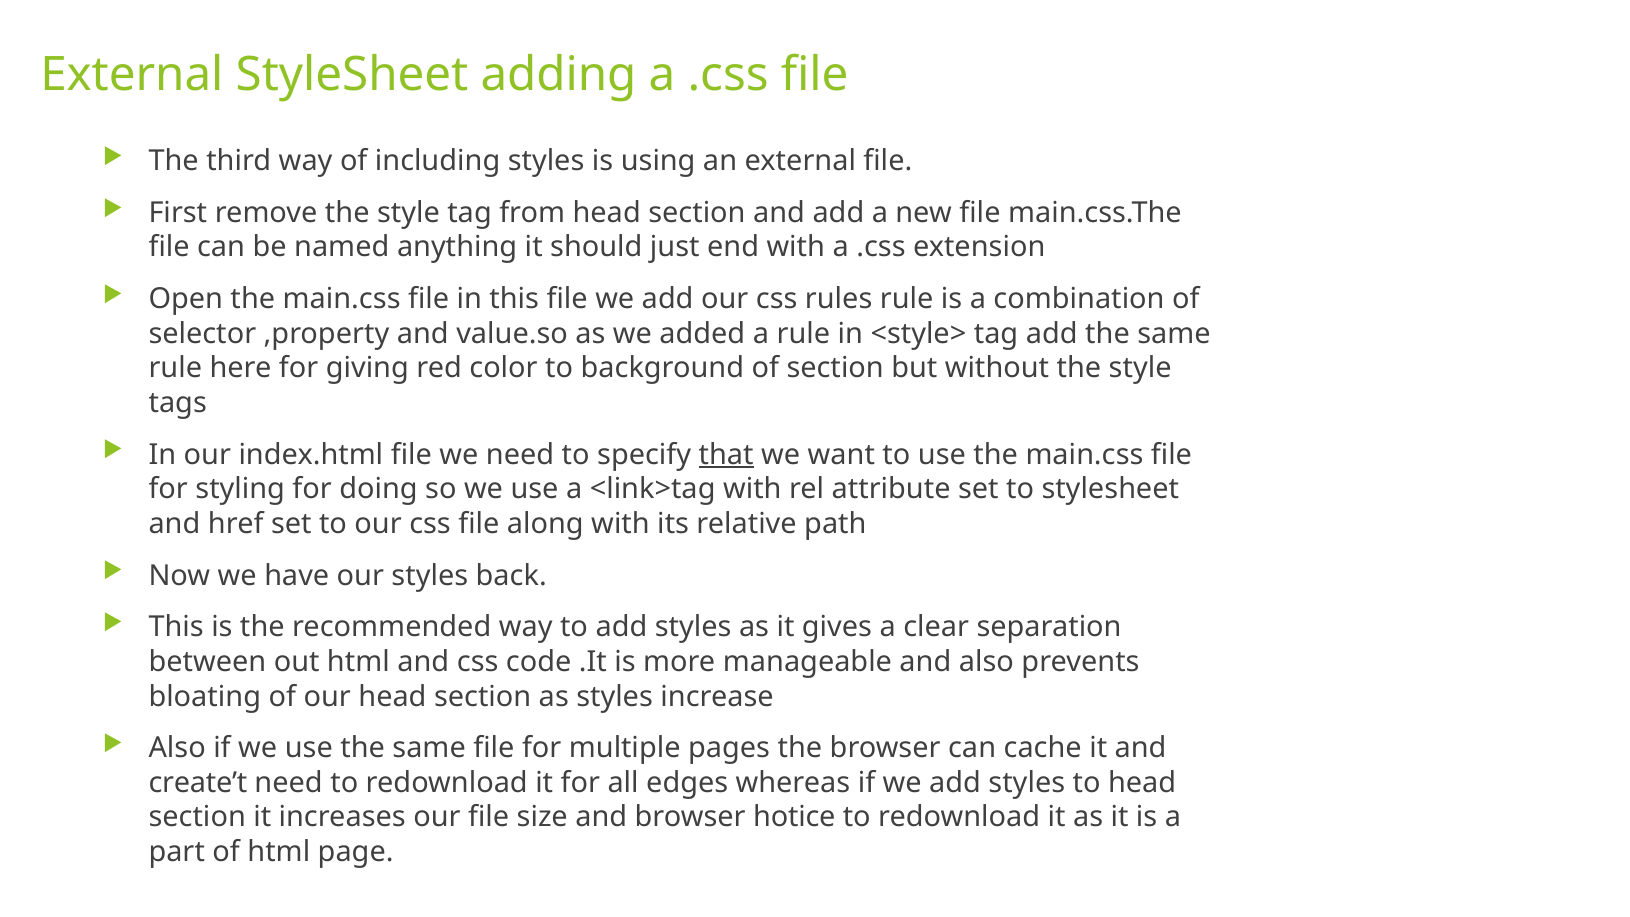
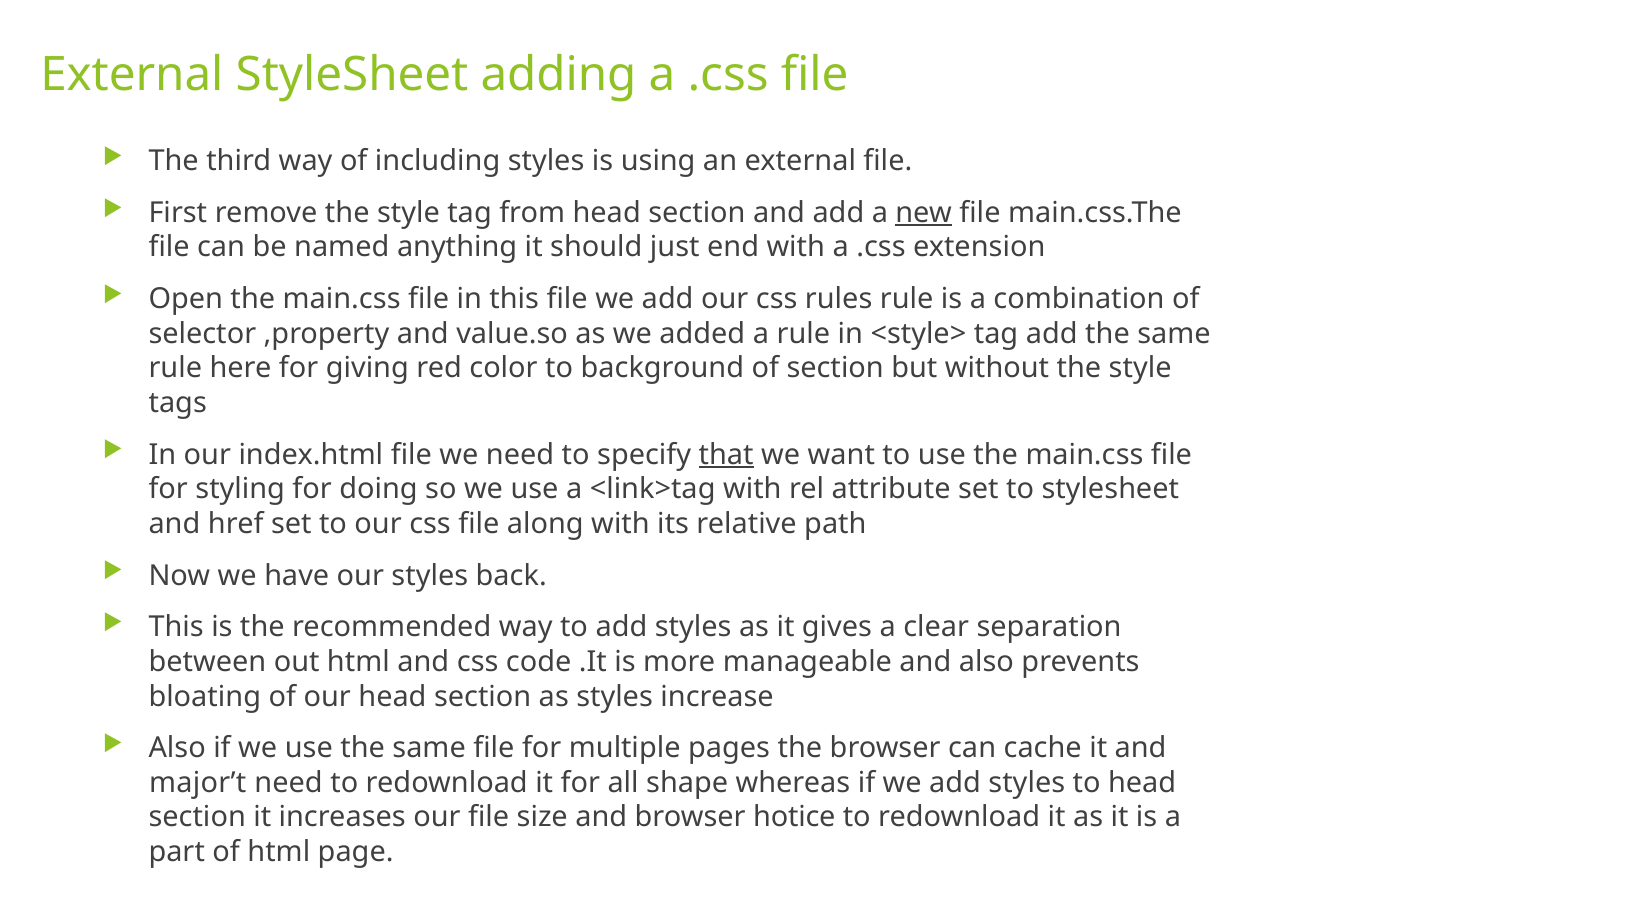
new underline: none -> present (924, 213)
create’t: create’t -> major’t (198, 783)
edges: edges -> shape (687, 783)
